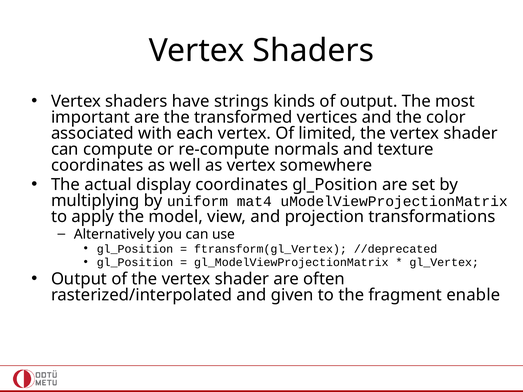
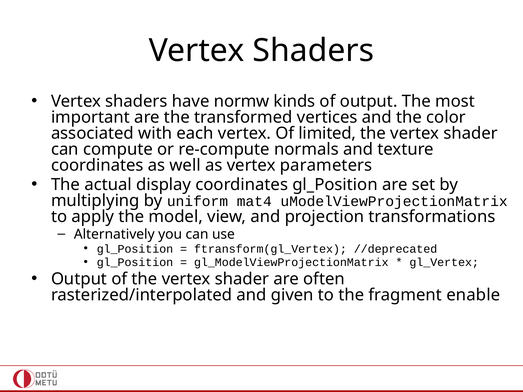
strings: strings -> normw (242, 101)
somewhere: somewhere -> parameters (326, 166)
